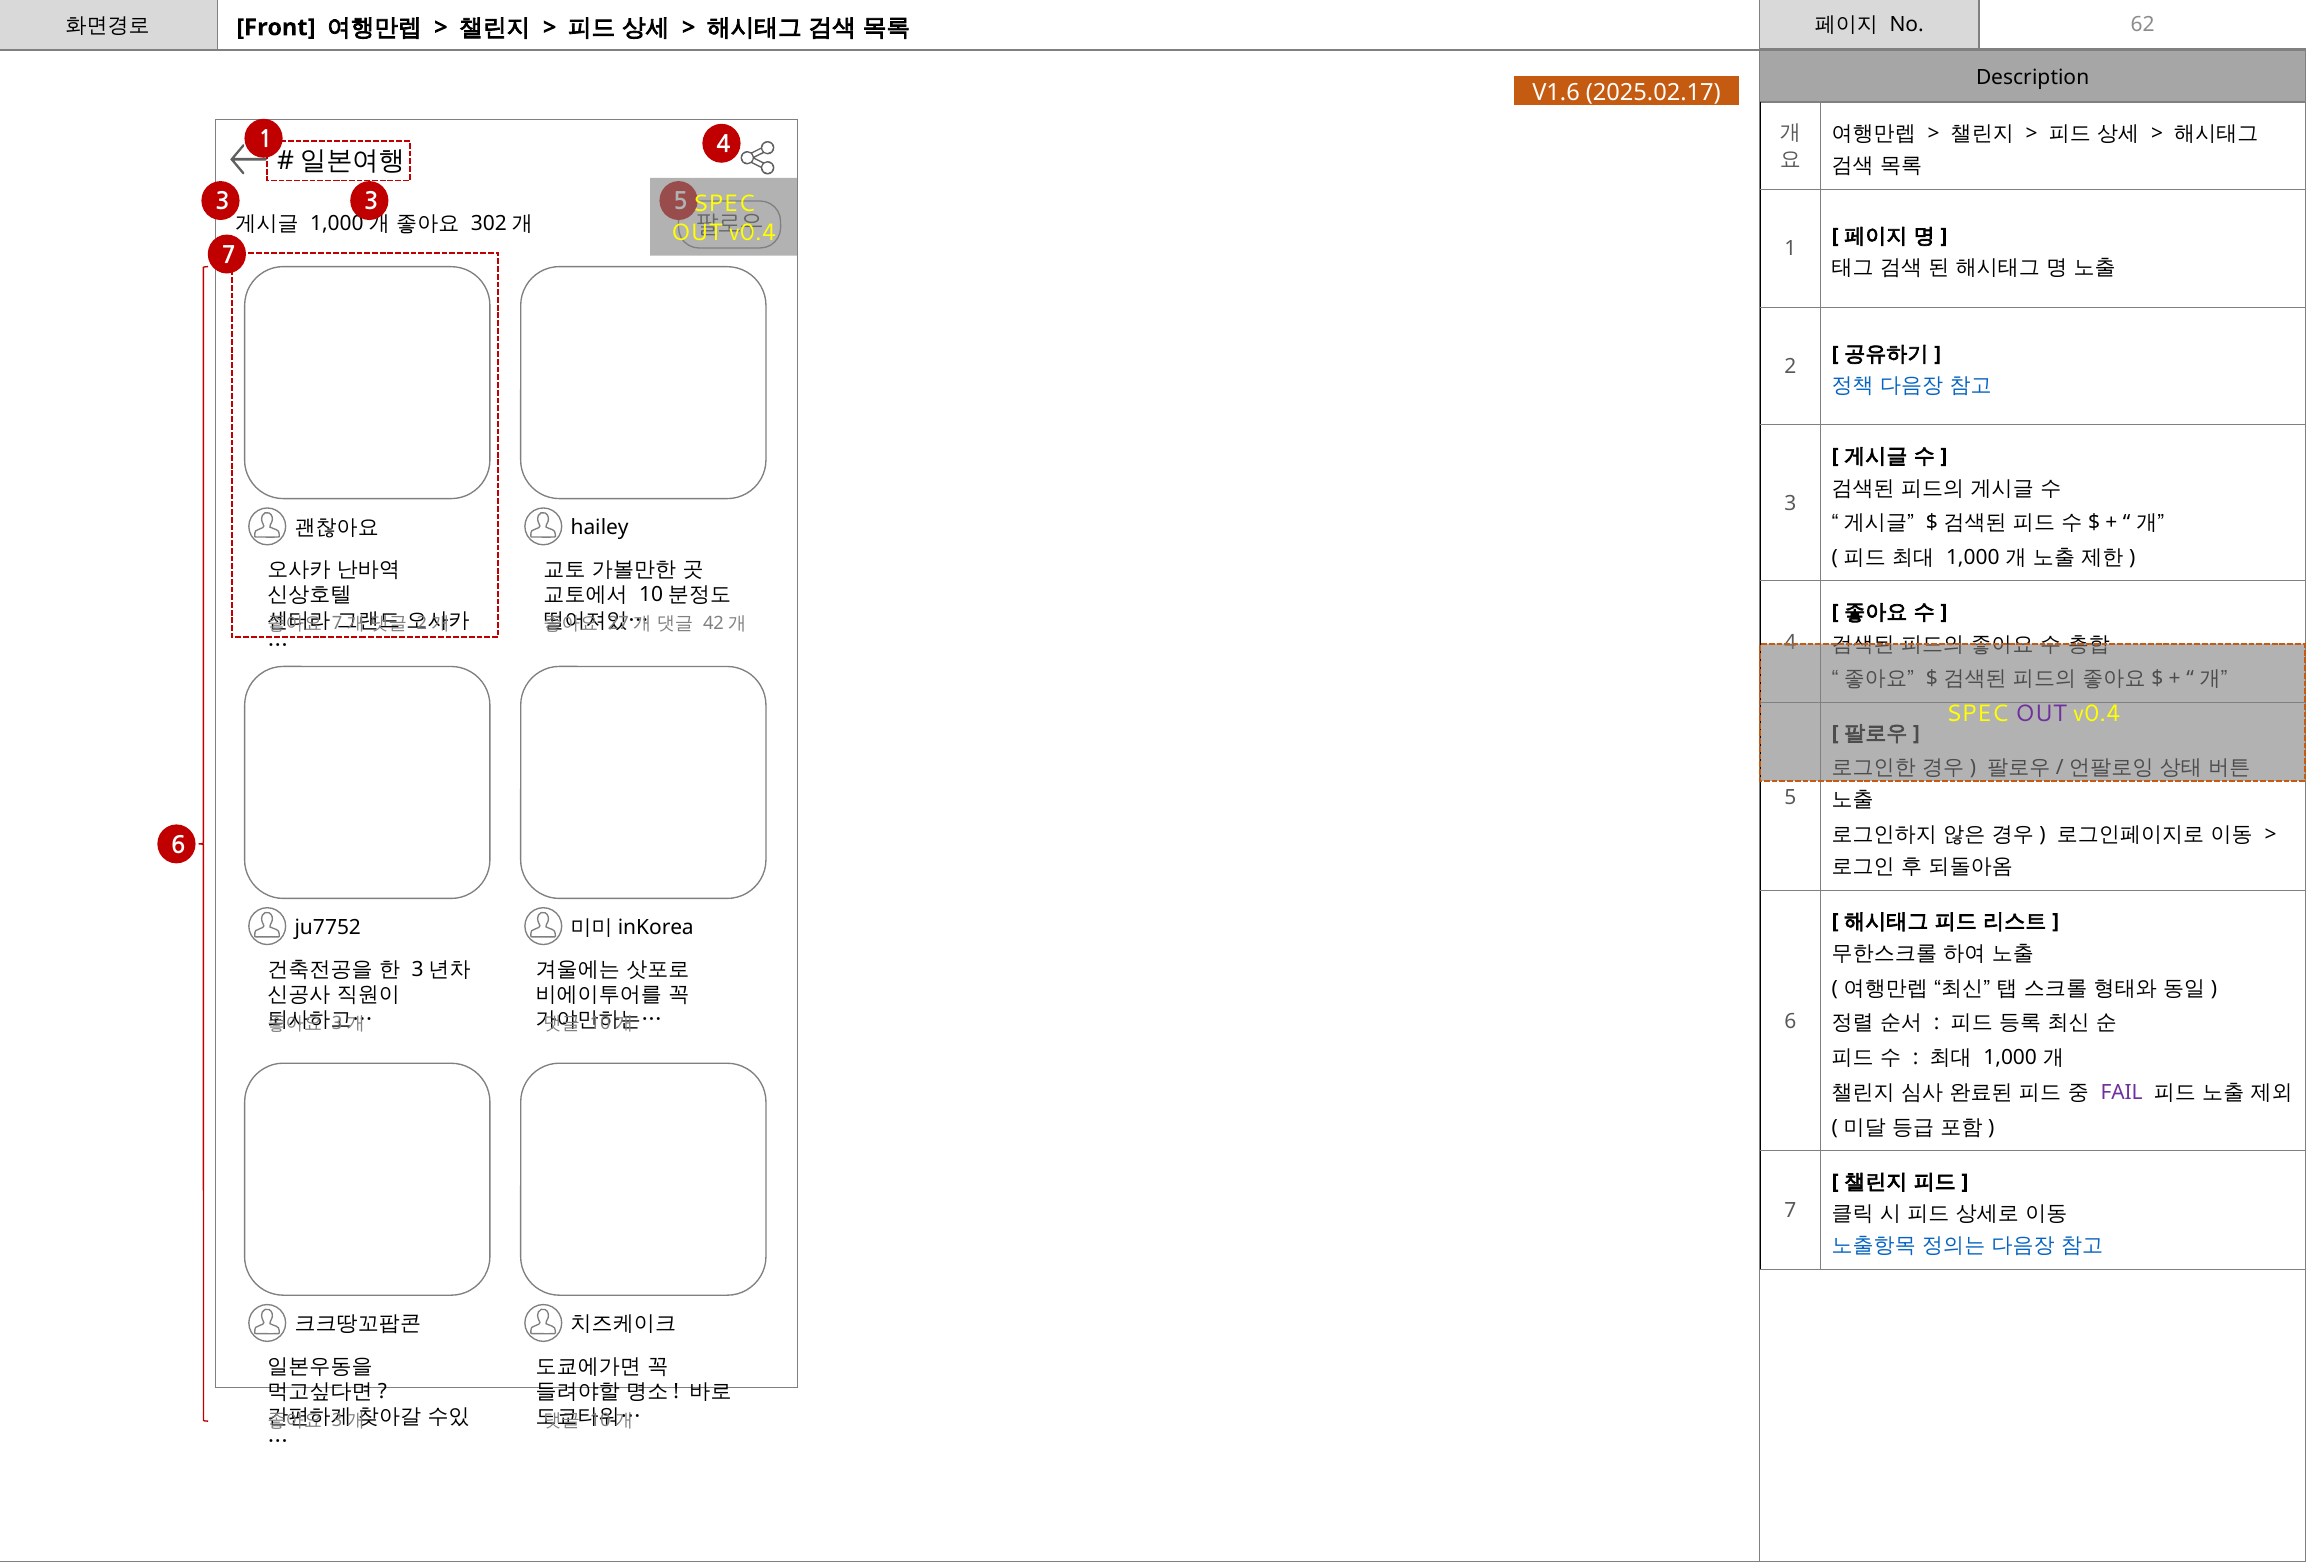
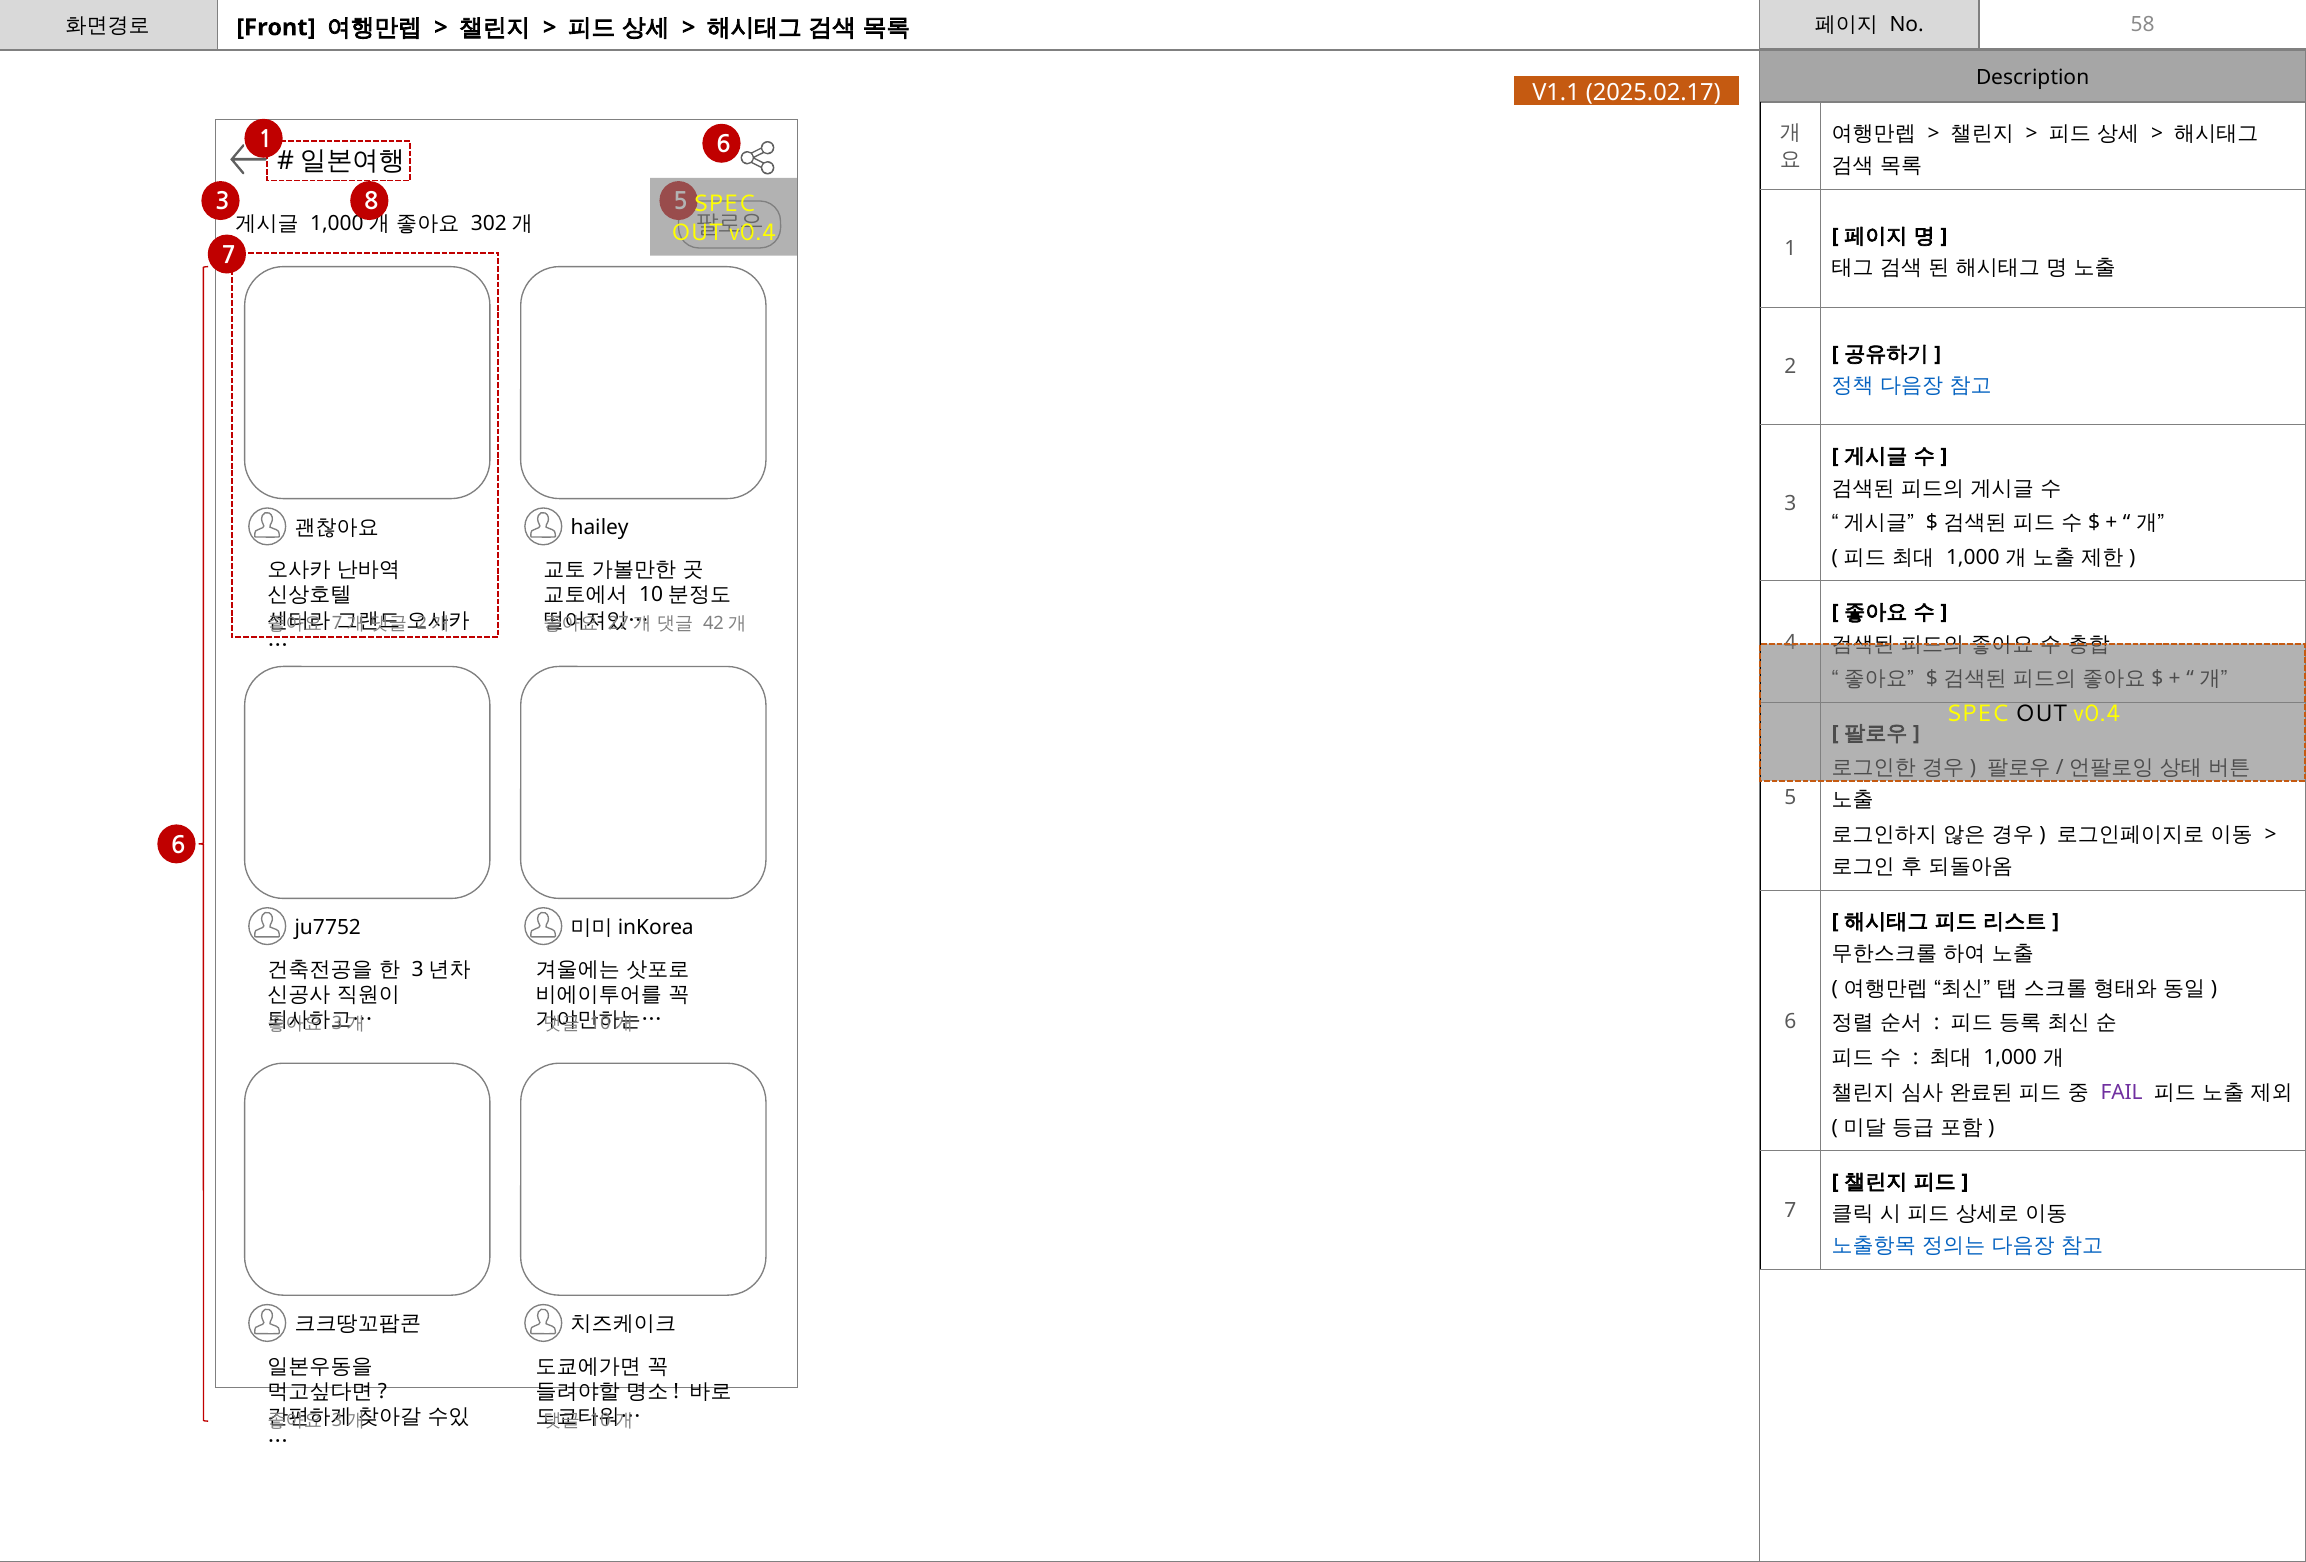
62: 62 -> 58 (2143, 24)
V1.6: V1.6 -> V1.1 (1556, 92)
1 4: 4 -> 6 (723, 145)
3 3: 3 -> 8 (371, 202)
OUT colour: purple -> black (2041, 714)
